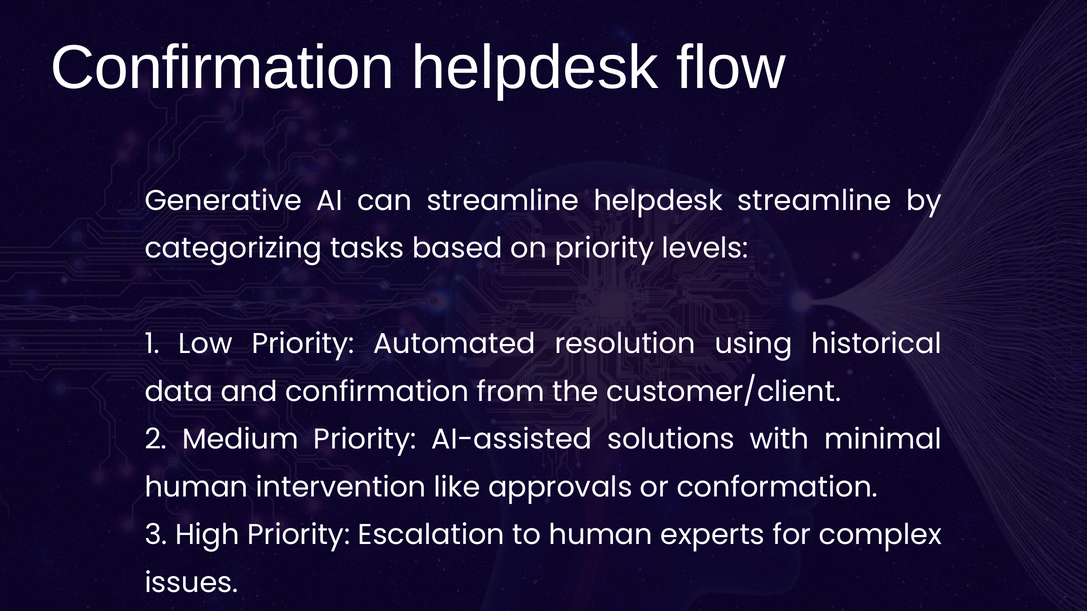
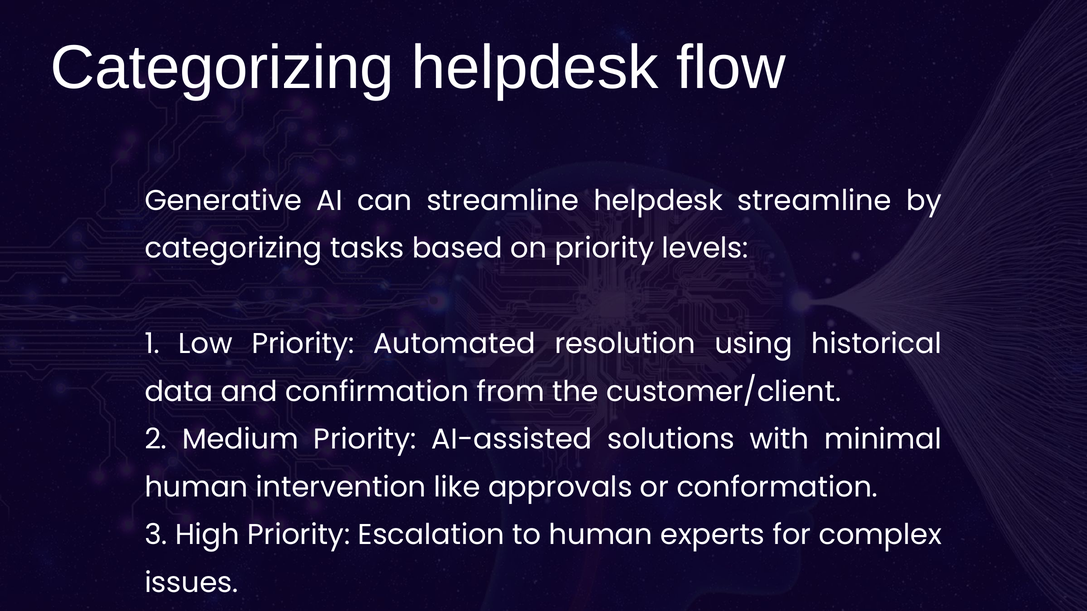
Confirmation: Confirmation -> Categorizing (222, 68)
